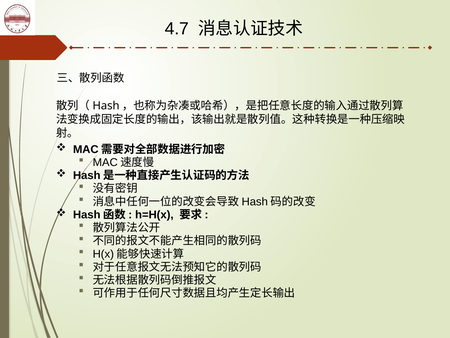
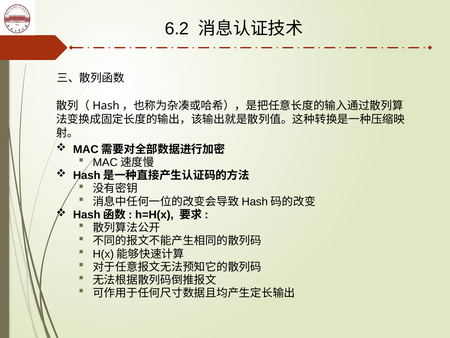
4.7: 4.7 -> 6.2 (177, 29)
